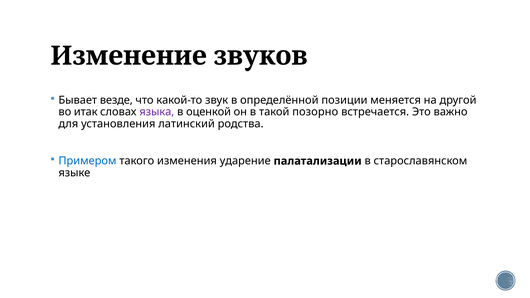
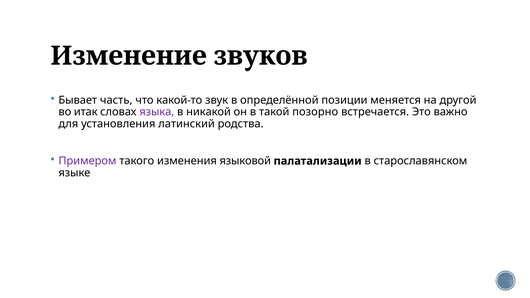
везде: везде -> часть (116, 100)
оценкой: оценкой -> никакой (209, 112)
Примером colour: blue -> purple (87, 161)
ударение: ударение -> языковой (245, 161)
